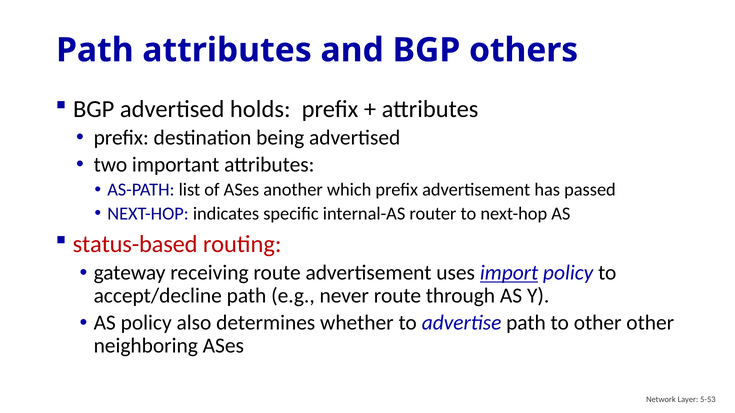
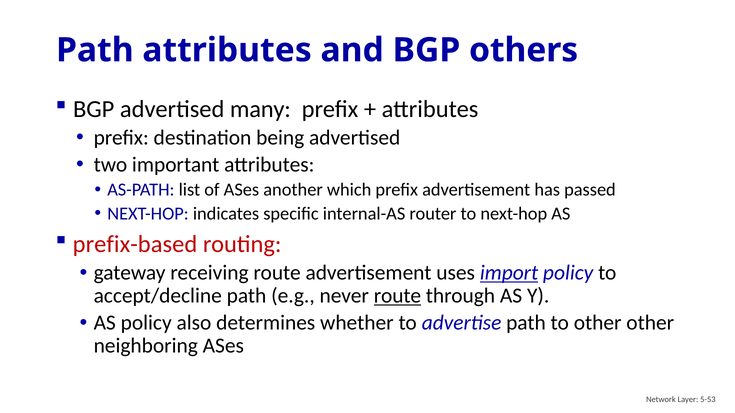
holds: holds -> many (260, 109)
status-based: status-based -> prefix-based (135, 244)
route underline: none -> present (397, 296)
